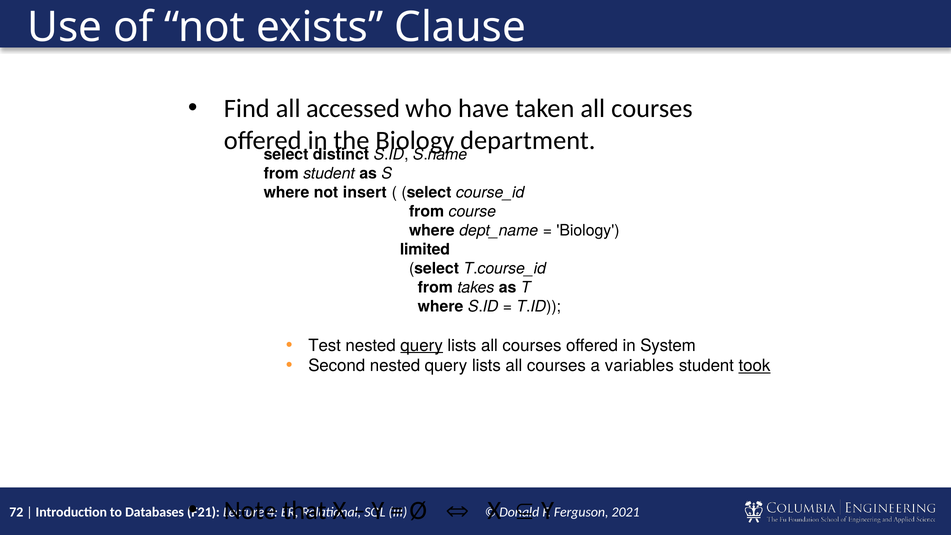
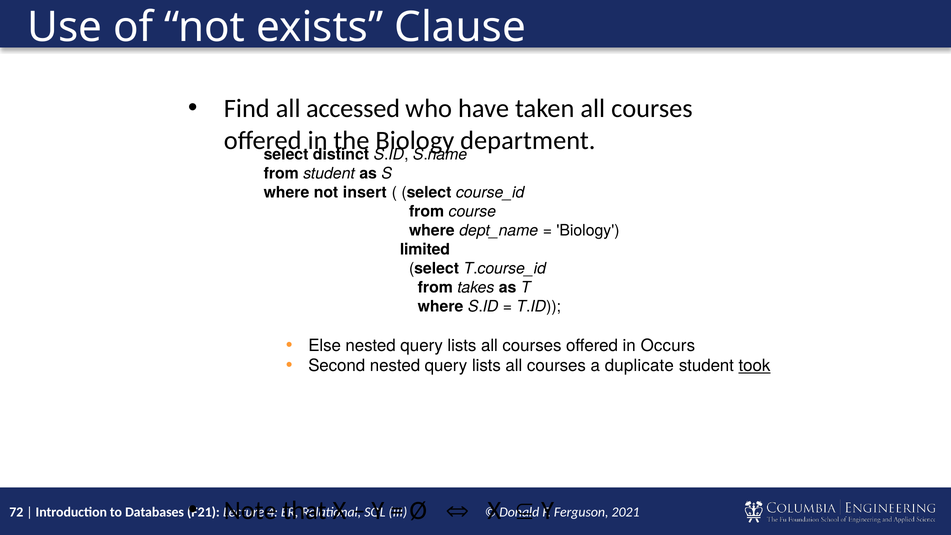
Test: Test -> Else (325, 345)
query underline: present -> none (422, 345)
System: System -> Occurs (668, 345)
variables: variables -> duplicate (639, 366)
